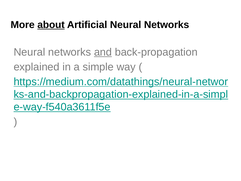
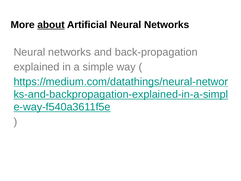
and underline: present -> none (103, 52)
